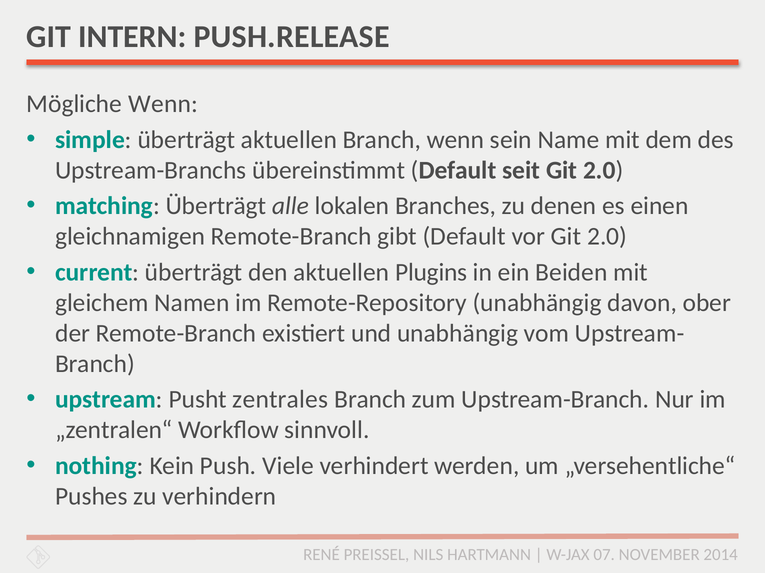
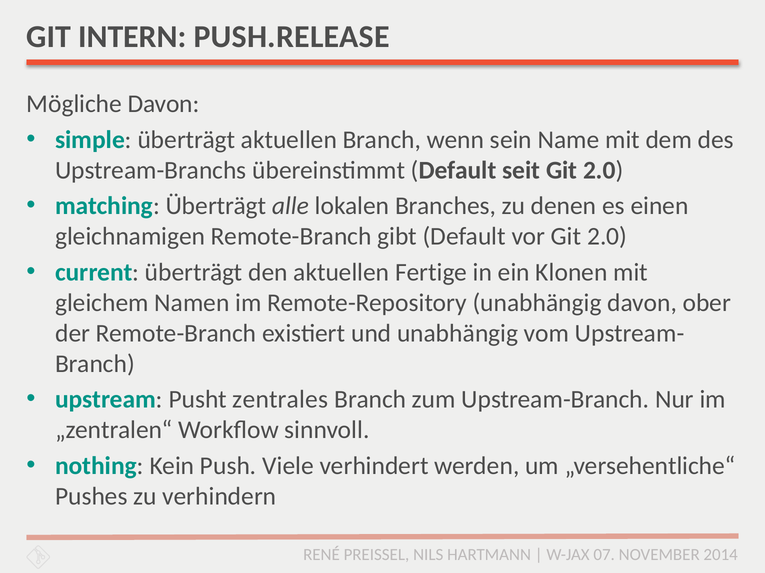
Mögliche Wenn: Wenn -> Davon (163, 104)
Plugins: Plugins -> Fertige (431, 272)
Beiden: Beiden -> Klonen (571, 272)
